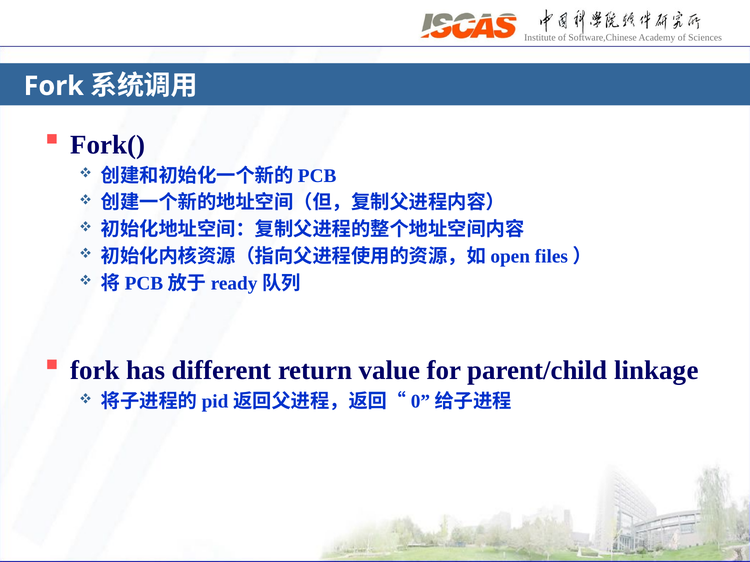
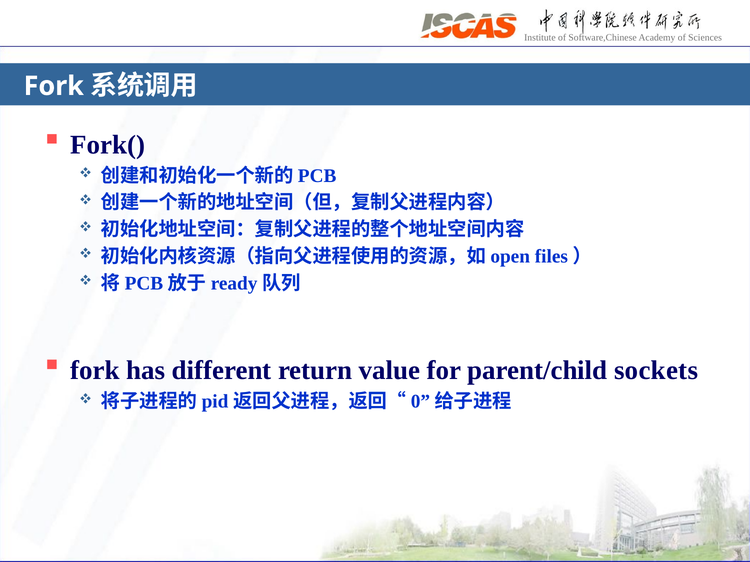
linkage: linkage -> sockets (656, 371)
